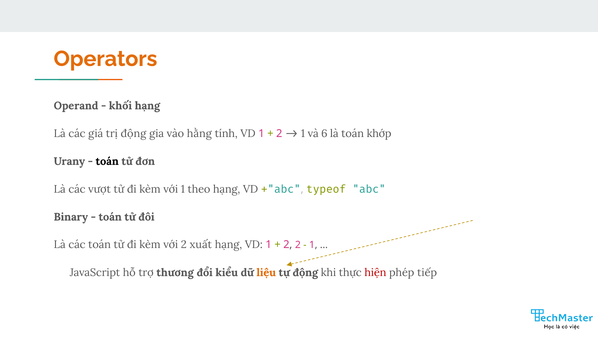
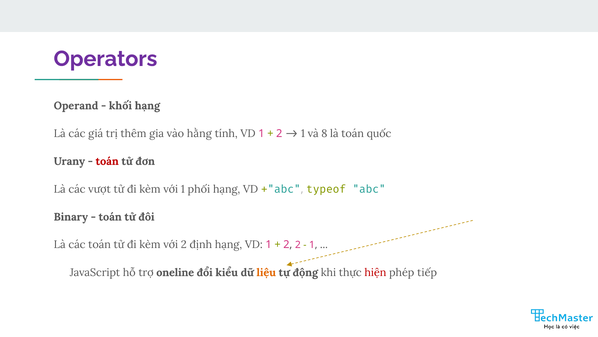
Operators colour: orange -> purple (105, 59)
trị động: động -> thêm (134, 133)
6: 6 -> 8 (324, 133)
khớp: khớp -> quốc (379, 133)
toán colour: black -> red (107, 161)
theo: theo -> phối (199, 189)
xuất: xuất -> định (201, 244)
thương: thương -> oneline (175, 272)
